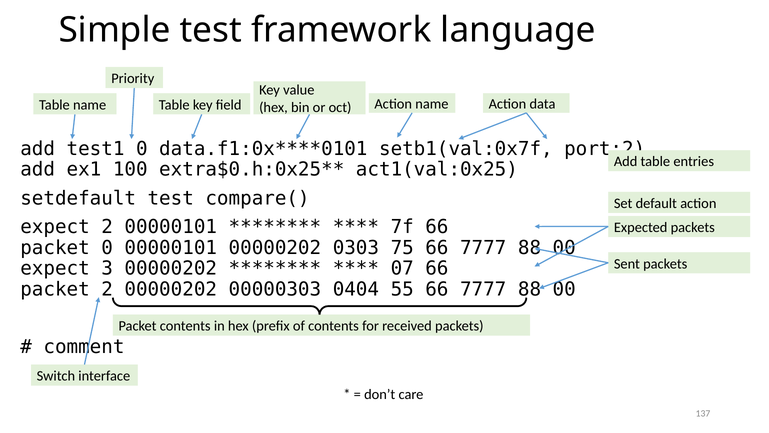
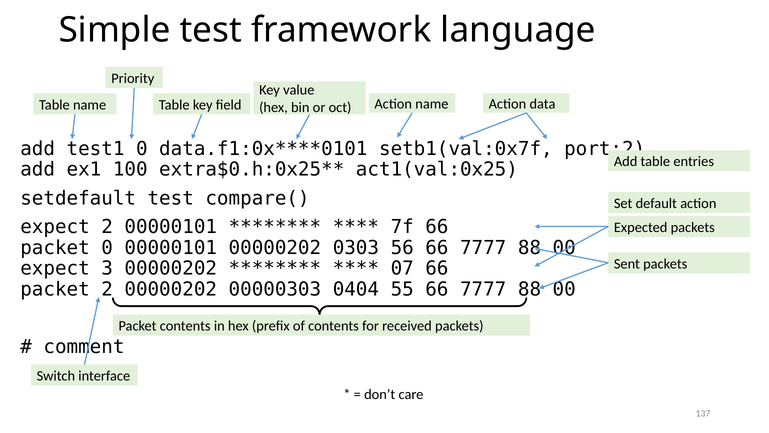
75: 75 -> 56 (402, 248)
